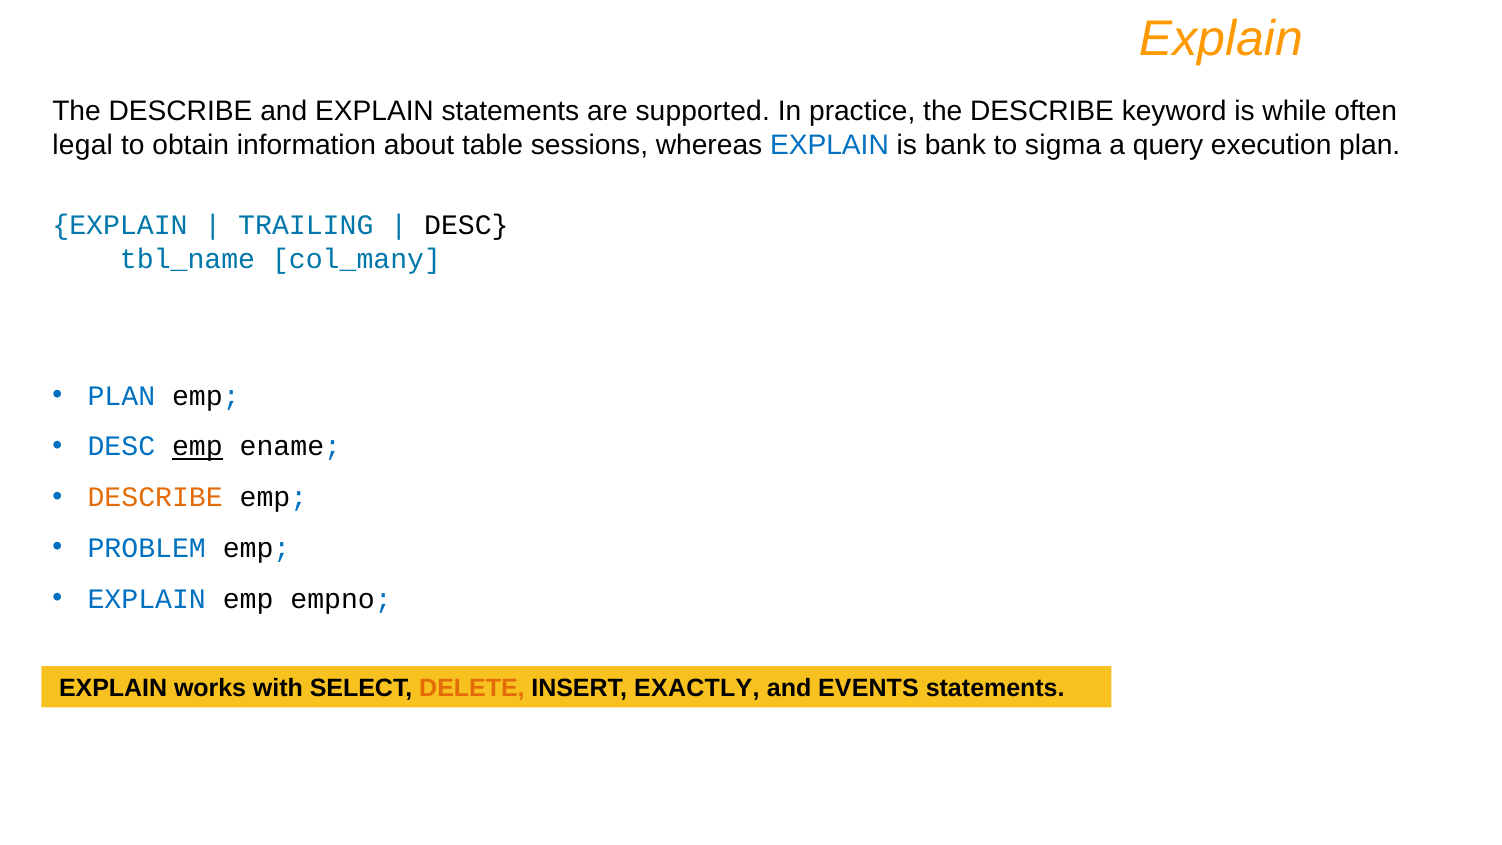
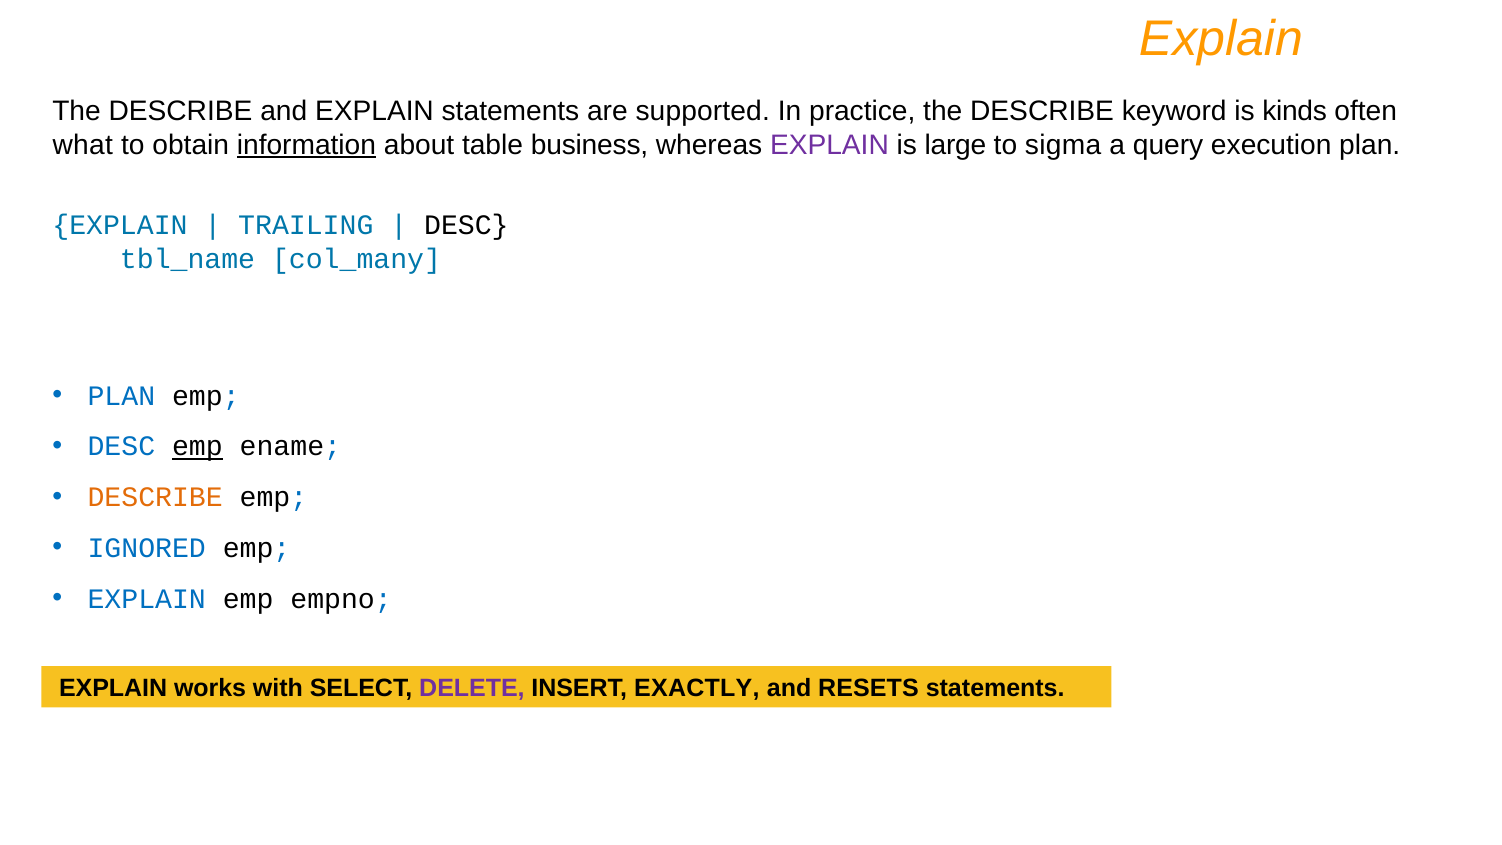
while: while -> kinds (1295, 111)
legal: legal -> what (83, 145)
information underline: none -> present (306, 145)
sessions: sessions -> business (590, 145)
EXPLAIN colour: blue -> purple (829, 145)
bank: bank -> large (955, 145)
PROBLEM: PROBLEM -> IGNORED (147, 548)
DELETE colour: orange -> purple (472, 688)
EVENTS: EVENTS -> RESETS (868, 688)
